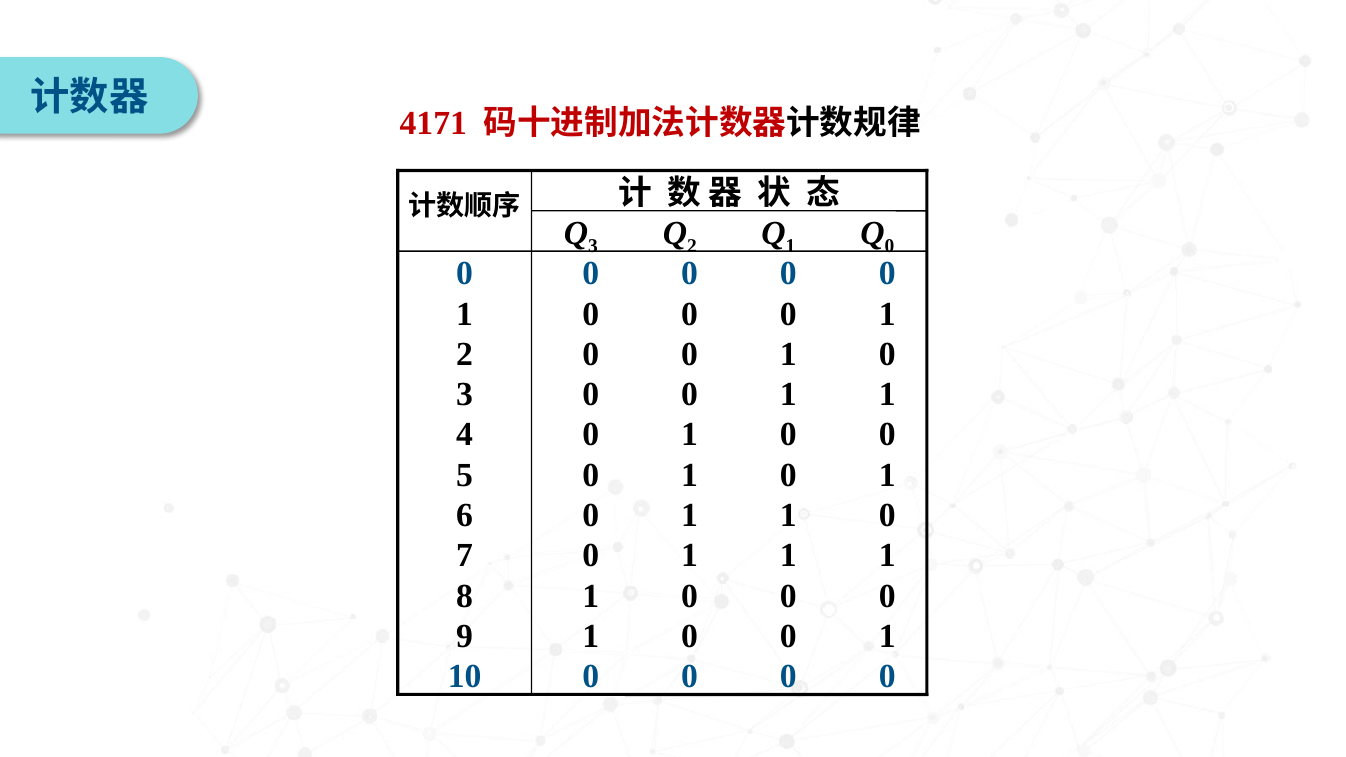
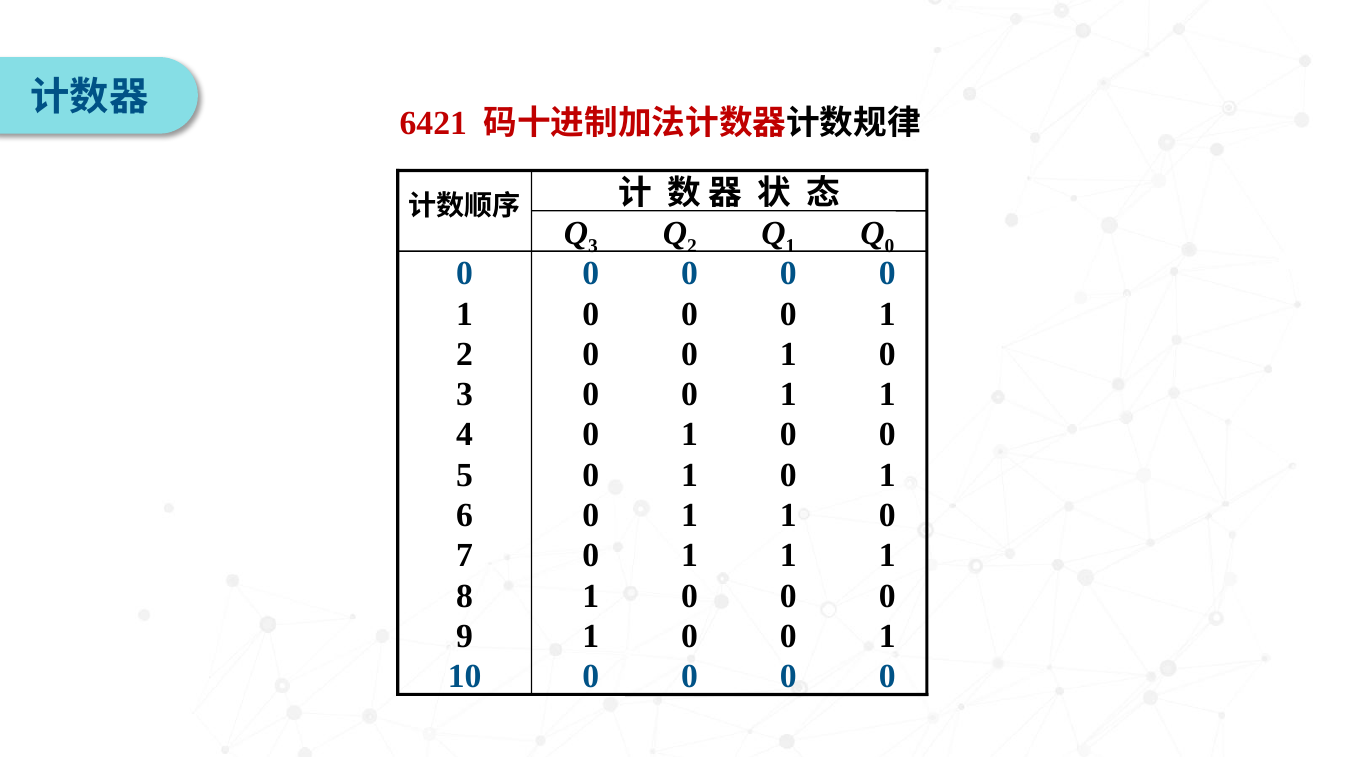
4171: 4171 -> 6421 (433, 123)
